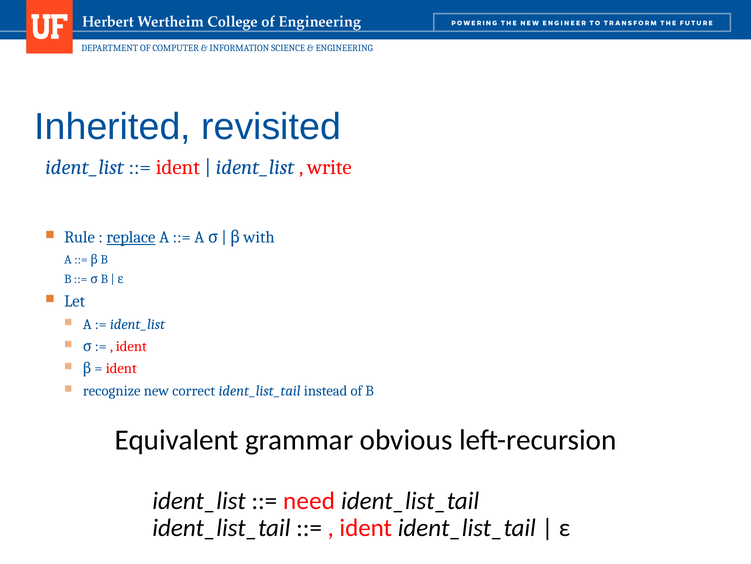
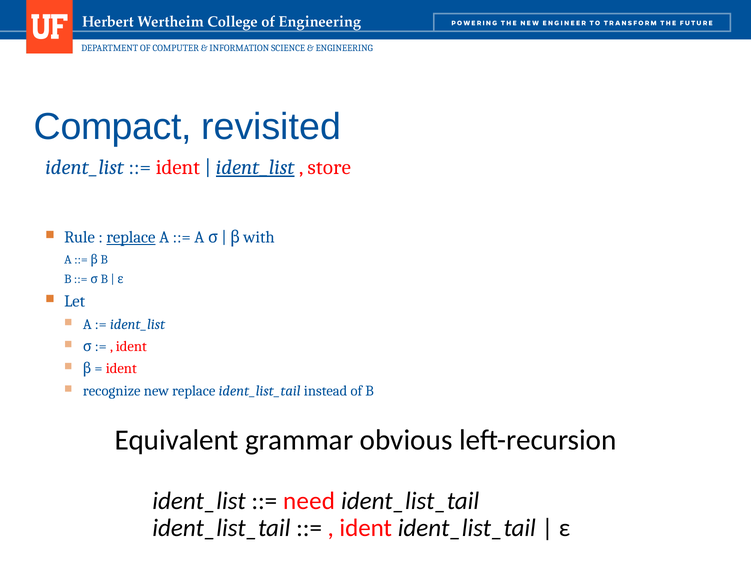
Inherited: Inherited -> Compact (113, 127)
ident_list underline: none -> present (255, 167)
write: write -> store (329, 167)
new correct: correct -> replace (194, 390)
